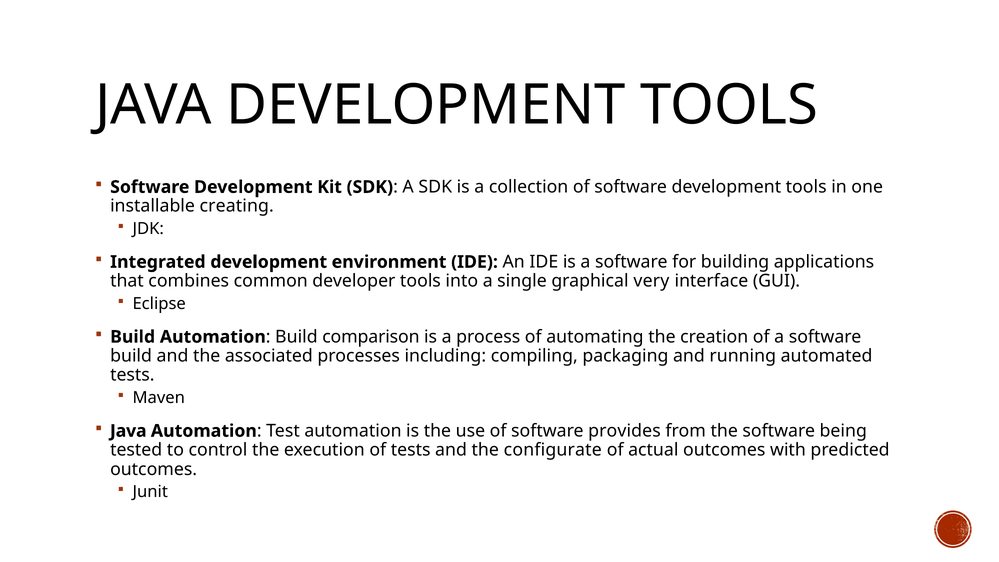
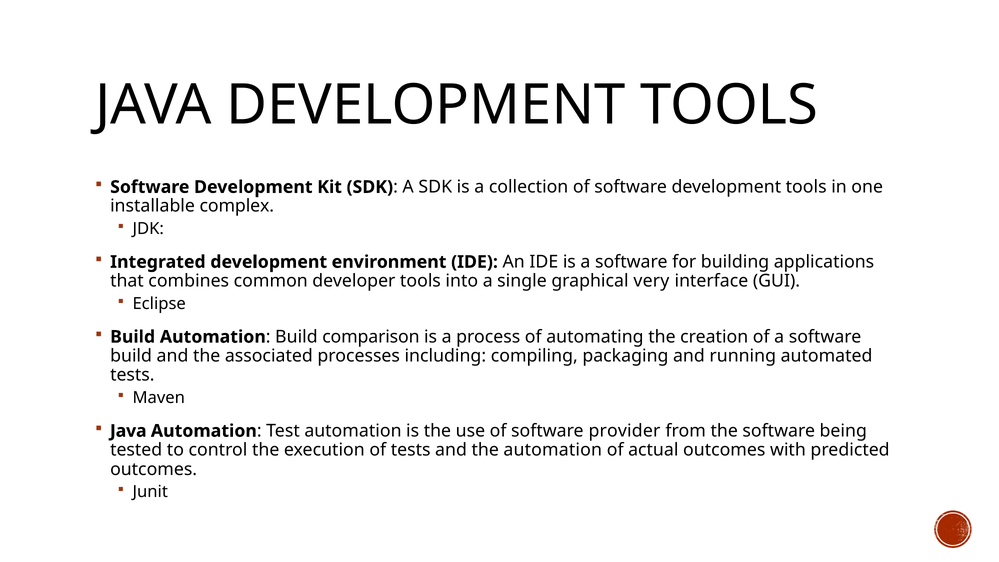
creating: creating -> complex (237, 206)
provides: provides -> provider (624, 431)
the configurate: configurate -> automation (553, 450)
